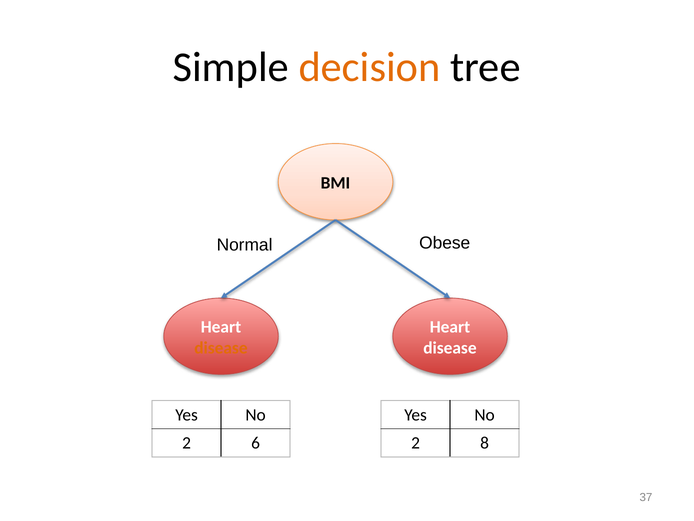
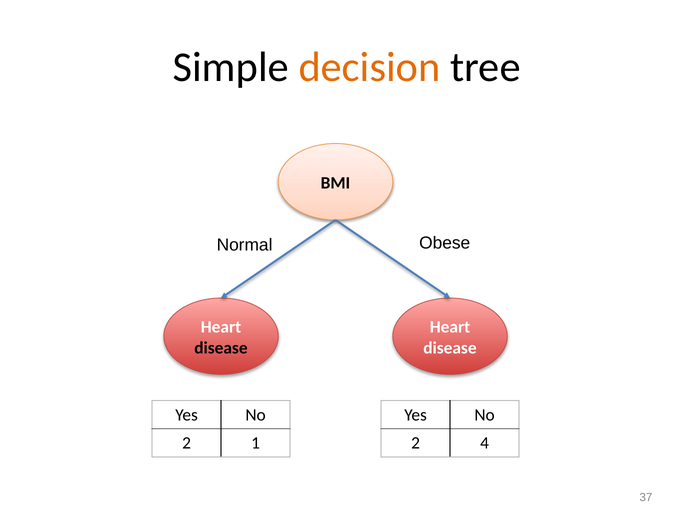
disease colour: orange -> black (221, 348)
6: 6 -> 1 (256, 443)
8: 8 -> 4 (485, 443)
